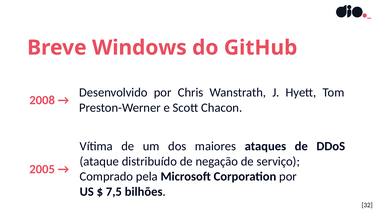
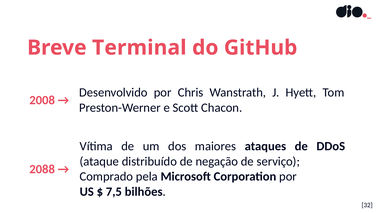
Windows: Windows -> Terminal (139, 48)
2005: 2005 -> 2088 (42, 169)
